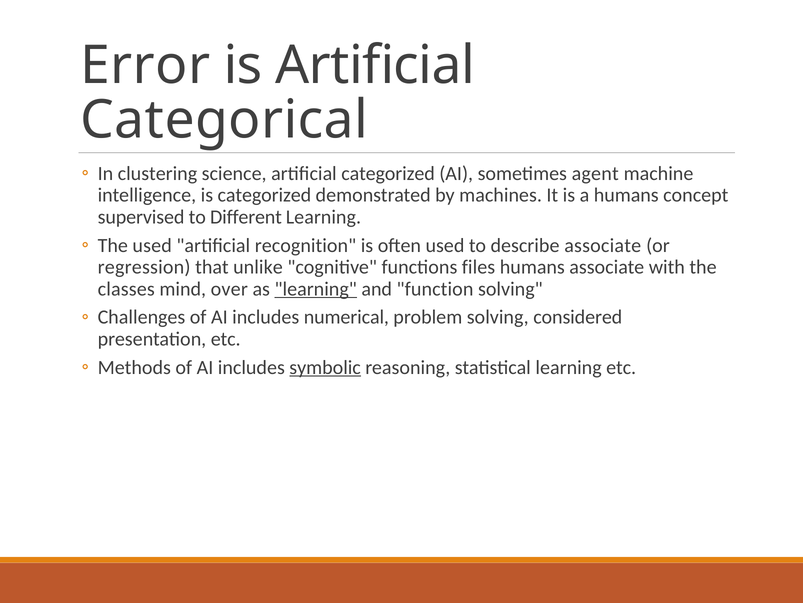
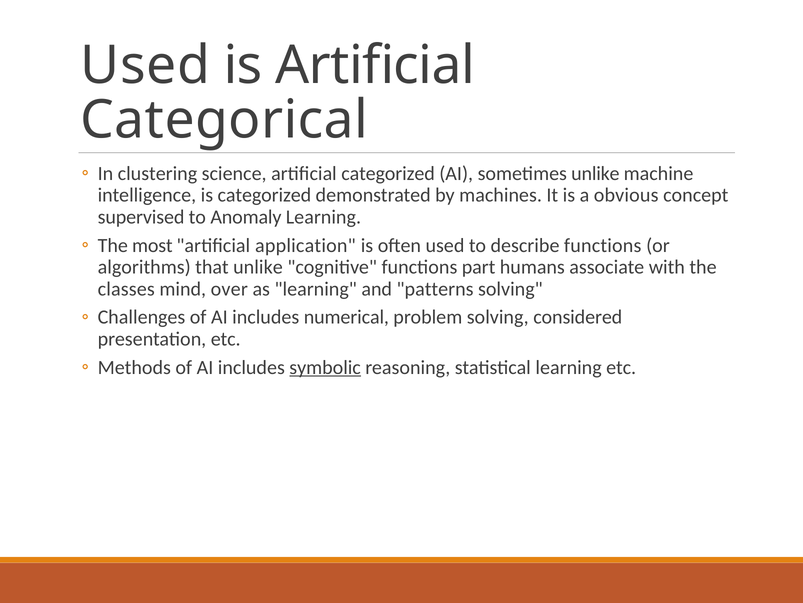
Error: Error -> Used (145, 65)
sometimes agent: agent -> unlike (595, 173)
a humans: humans -> obvious (626, 195)
Different: Different -> Anomaly (246, 217)
The used: used -> most (152, 245)
recognition: recognition -> application (305, 245)
describe associate: associate -> functions (603, 245)
regression: regression -> algorithms (144, 267)
files: files -> part (479, 267)
learning underline: present -> none (316, 289)
function: function -> patterns (435, 289)
